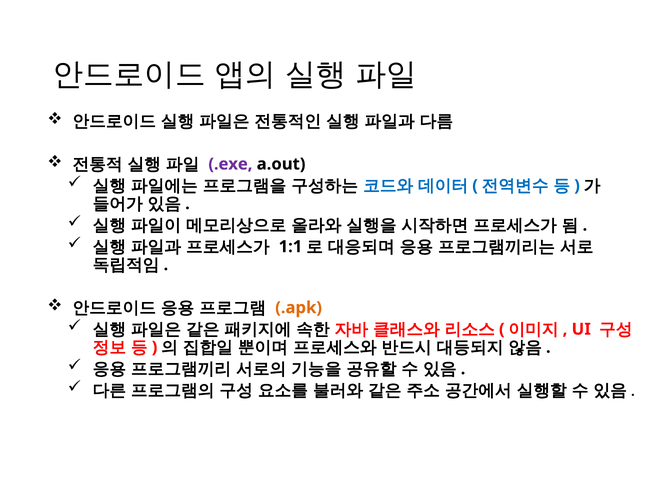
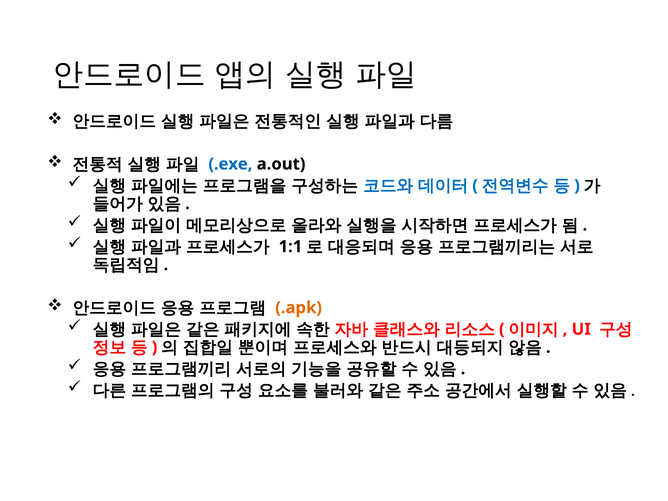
.exe colour: purple -> blue (230, 164)
